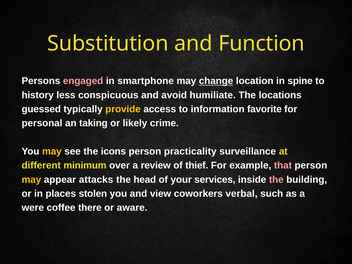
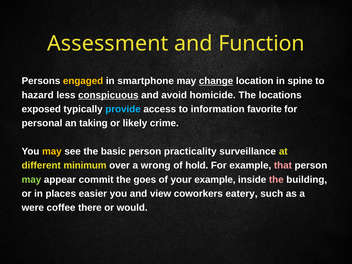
Substitution: Substitution -> Assessment (108, 44)
engaged colour: pink -> yellow (83, 81)
history: history -> hazard (38, 95)
conspicuous underline: none -> present (108, 95)
humiliate: humiliate -> homicide (213, 95)
guessed: guessed -> exposed (41, 109)
provide colour: yellow -> light blue (123, 109)
icons: icons -> basic (113, 151)
review: review -> wrong (156, 165)
thief: thief -> hold (197, 165)
may colour: yellow -> light green (31, 180)
attacks: attacks -> commit (96, 180)
head: head -> goes (145, 180)
your services: services -> example (215, 180)
stolen: stolen -> easier (93, 194)
verbal: verbal -> eatery (242, 194)
aware: aware -> would (132, 208)
